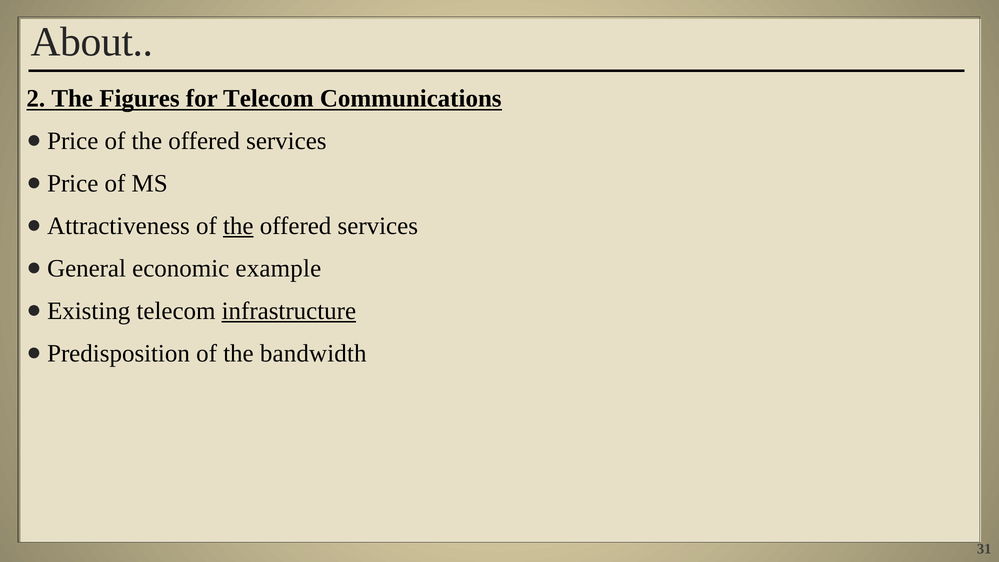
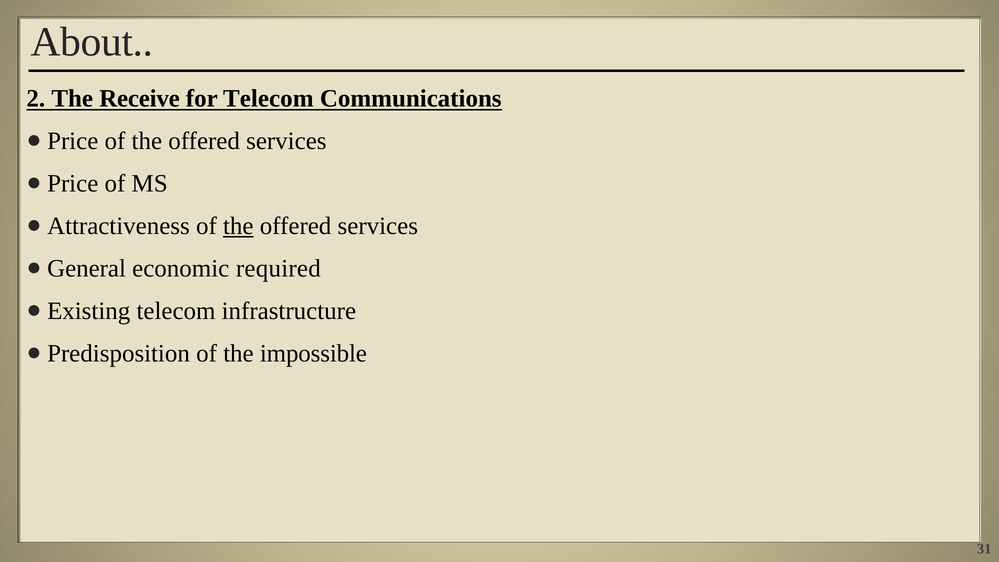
Figures: Figures -> Receive (140, 99)
example: example -> required (278, 268)
infrastructure underline: present -> none (289, 311)
bandwidth: bandwidth -> impossible (313, 353)
